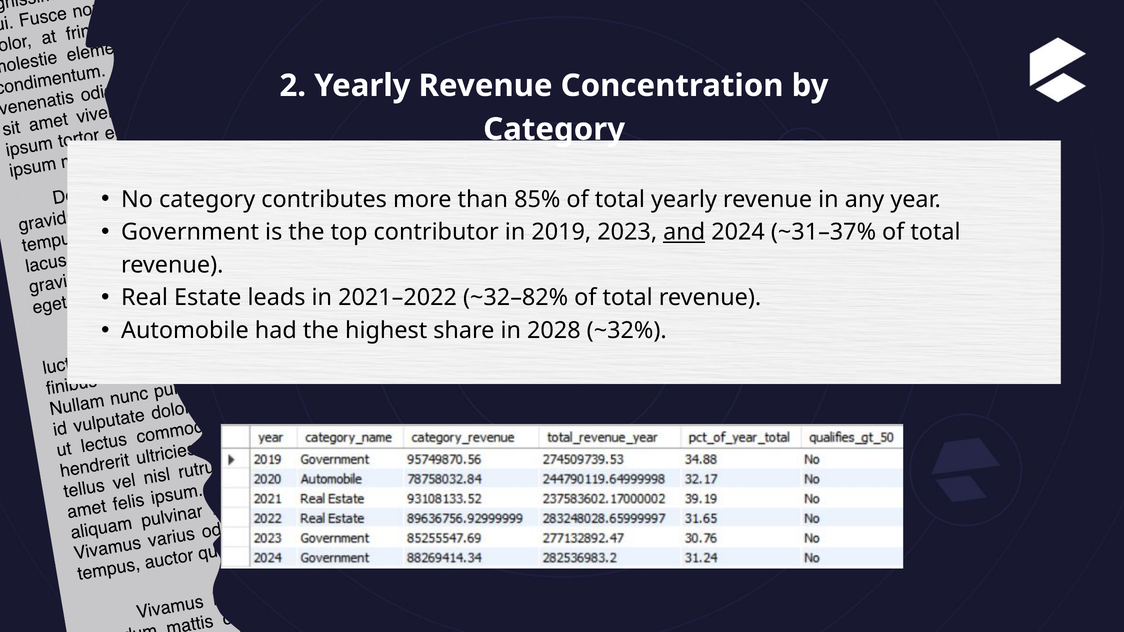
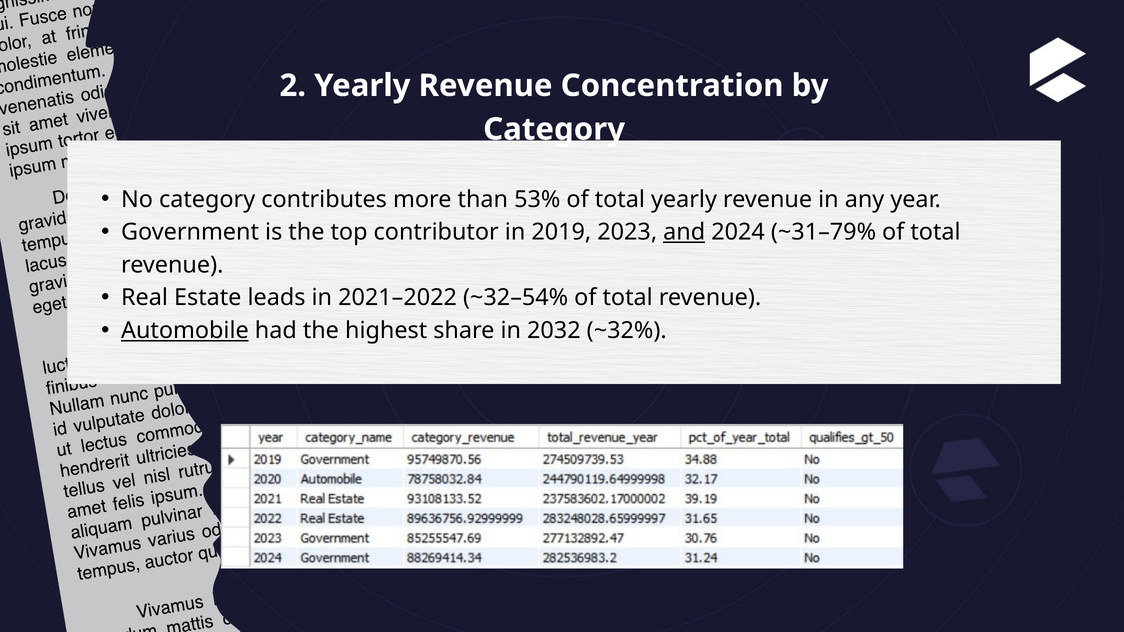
85%: 85% -> 53% (537, 200)
~31–37%: ~31–37% -> ~31–79% (824, 232)
~32–82%: ~32–82% -> ~32–54% (516, 298)
Automobile underline: none -> present (185, 331)
2028: 2028 -> 2032 (554, 331)
